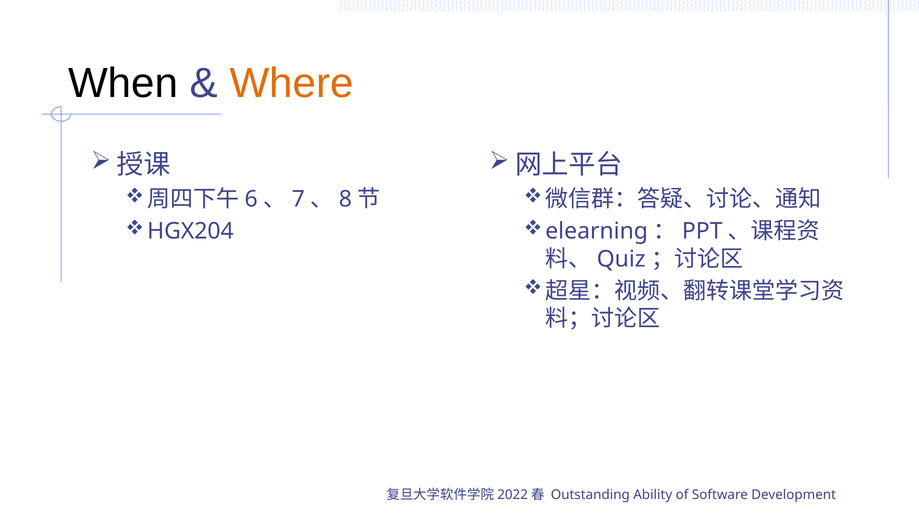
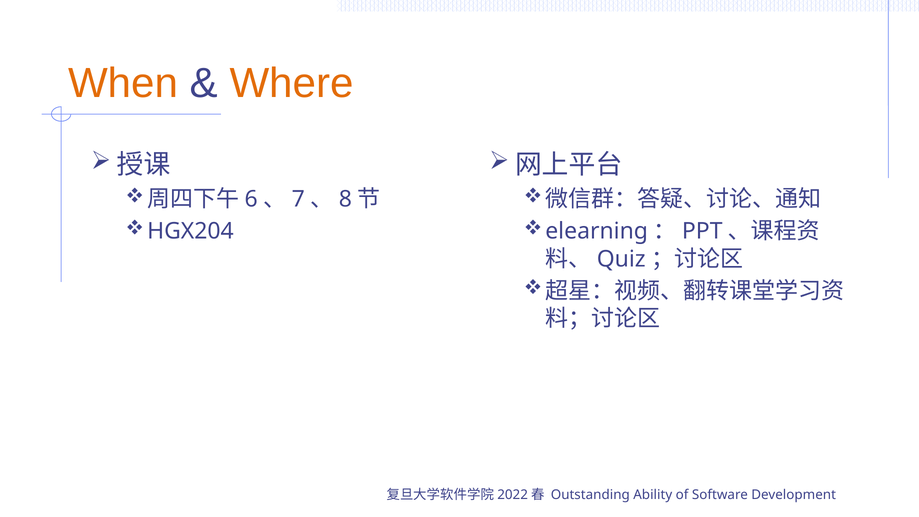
When colour: black -> orange (123, 83)
